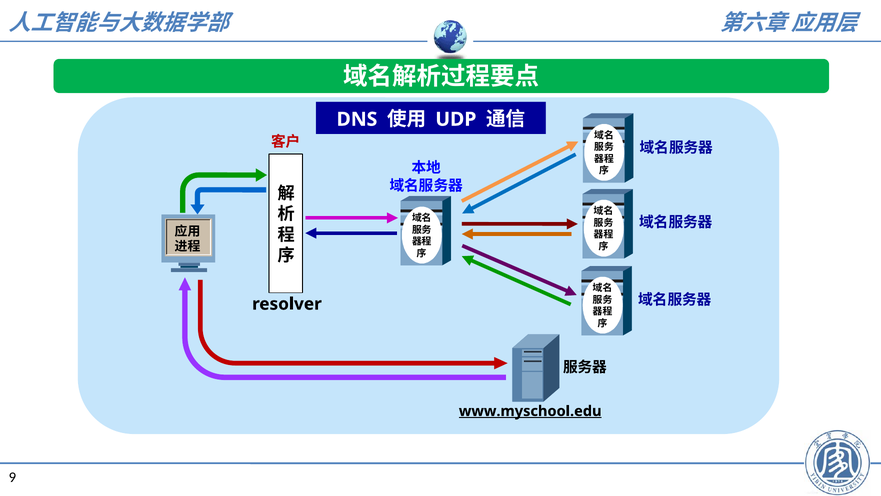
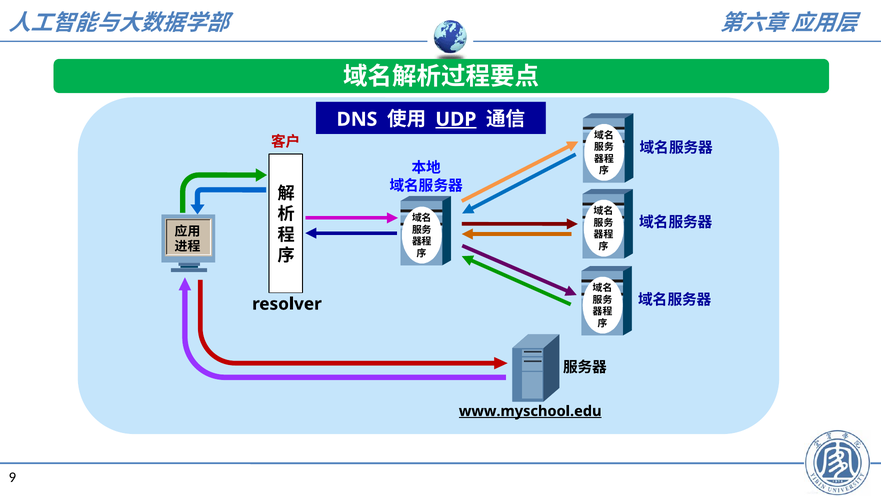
UDP underline: none -> present (456, 119)
